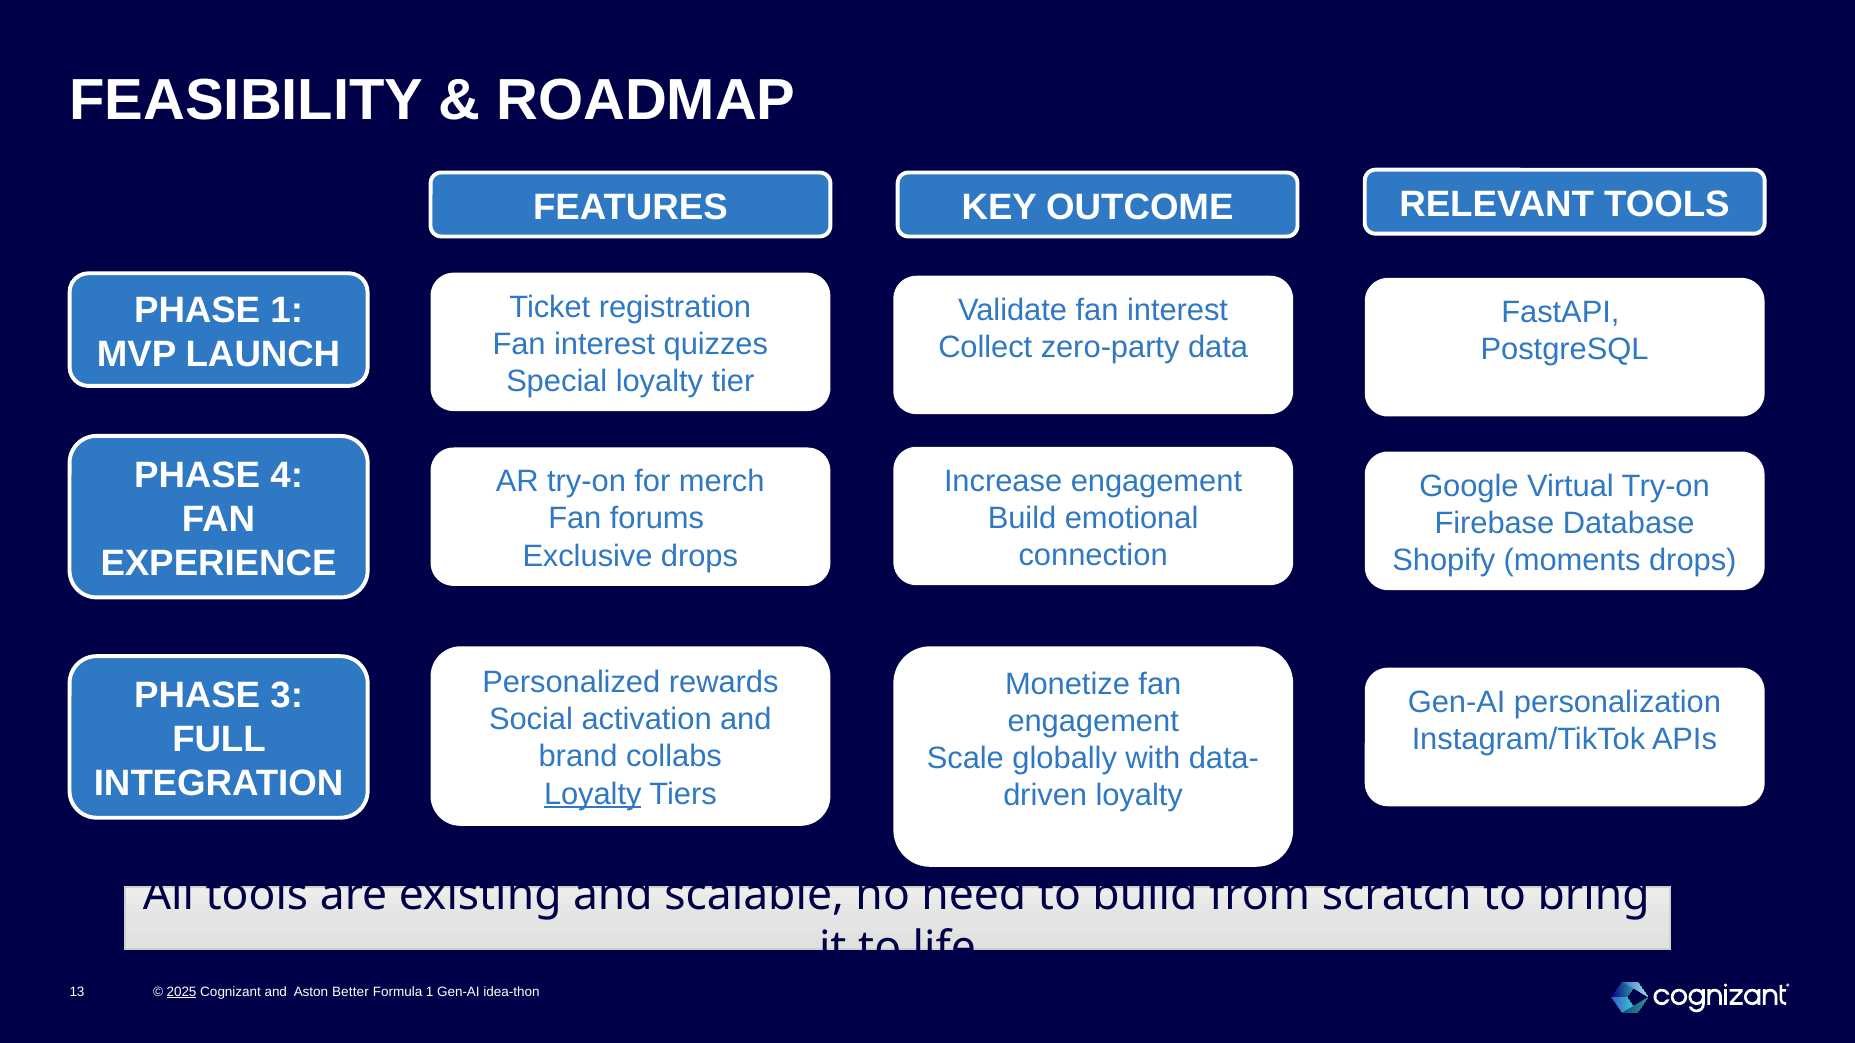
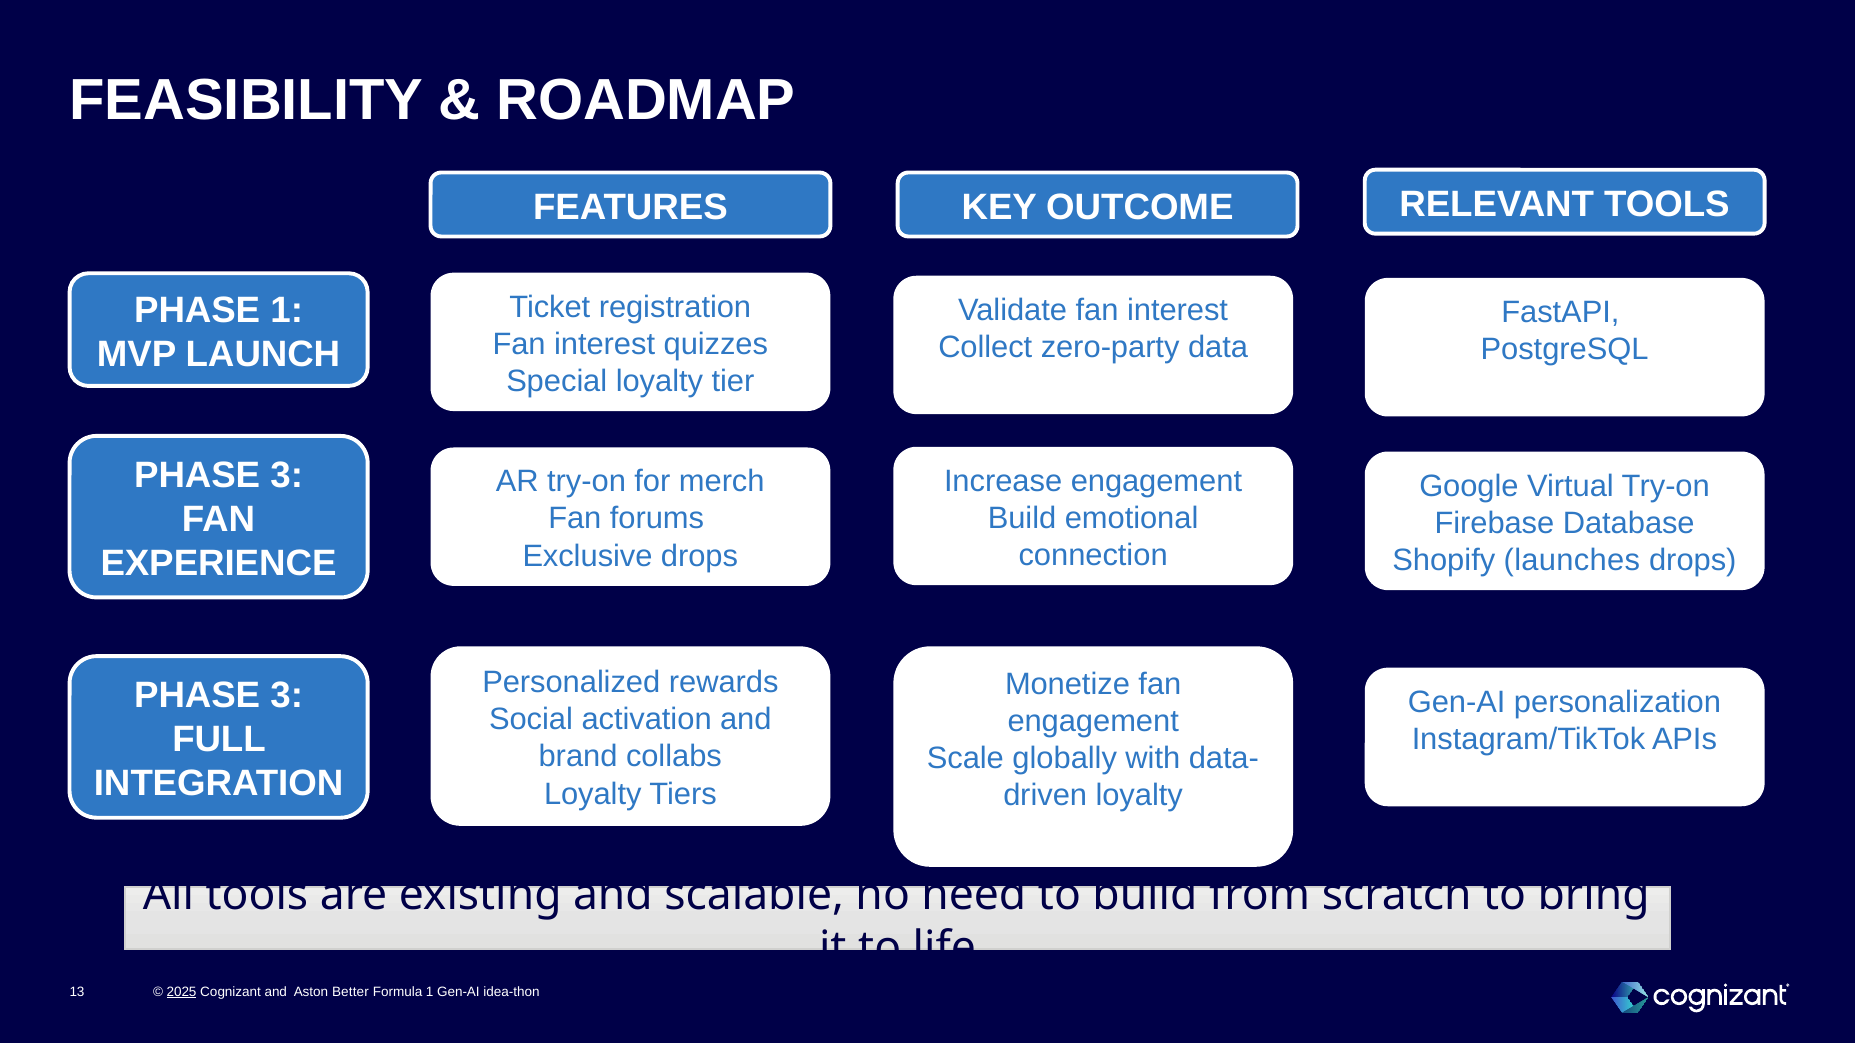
4: 4 -> 3 (287, 475)
moments: moments -> launches (1572, 560)
Loyalty underline: present -> none (593, 794)
